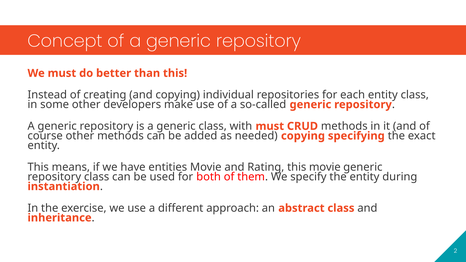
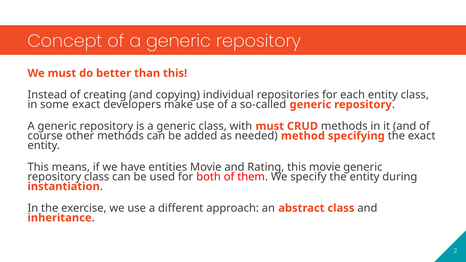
some other: other -> exact (86, 105)
needed copying: copying -> method (303, 136)
